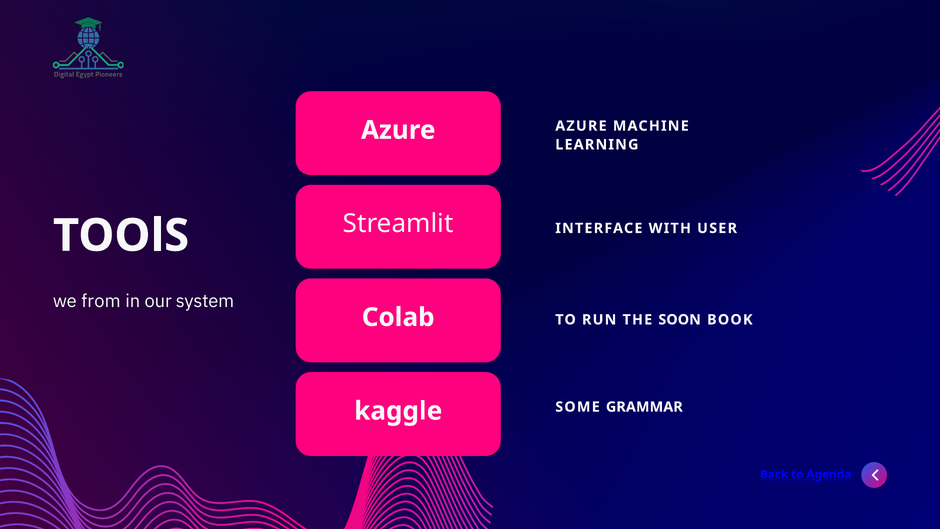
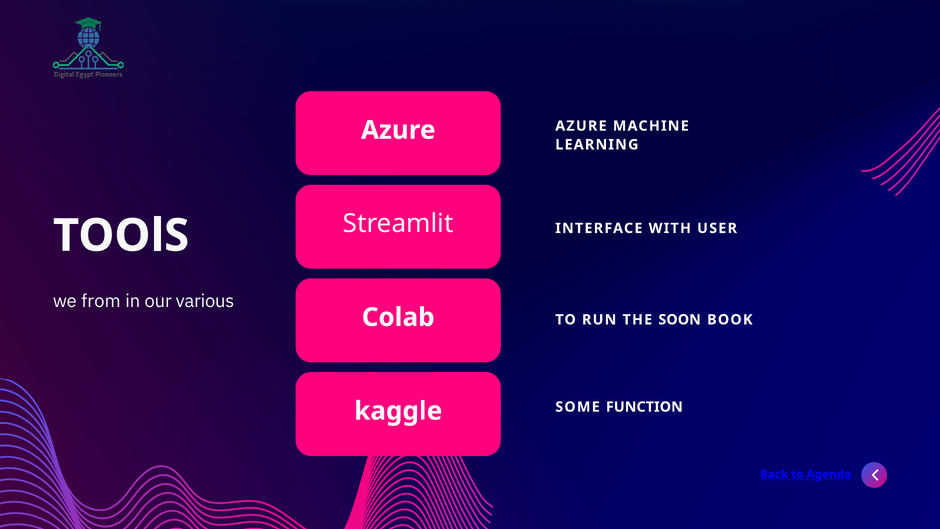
system: system -> various (205, 301)
GRAMMAR: GRAMMAR -> FUNCTION (644, 407)
